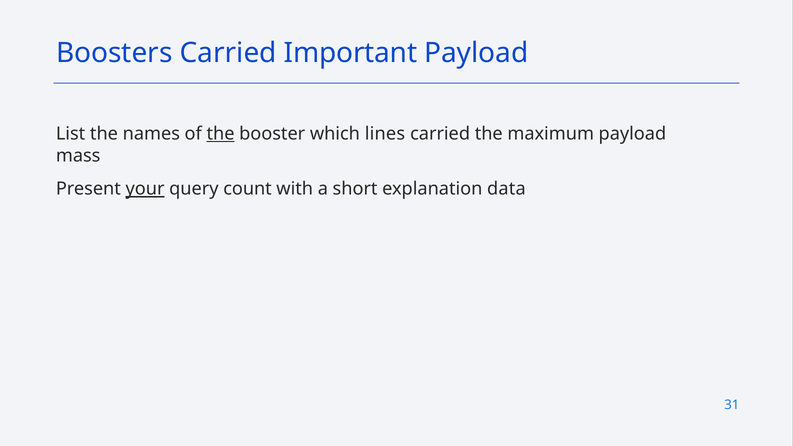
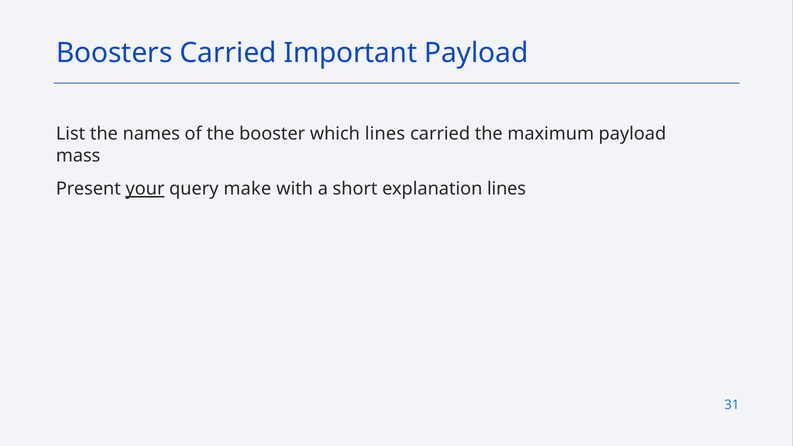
the underline: present -> none (221, 134)
count: count -> make (247, 189)
explanation data: data -> lines (507, 189)
